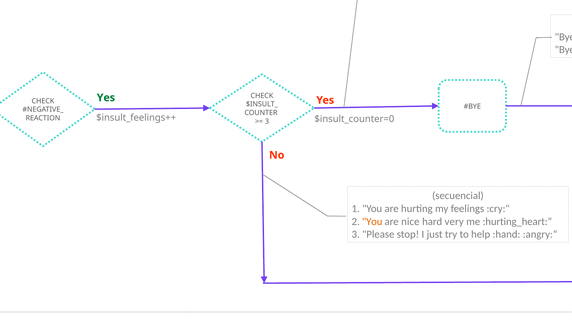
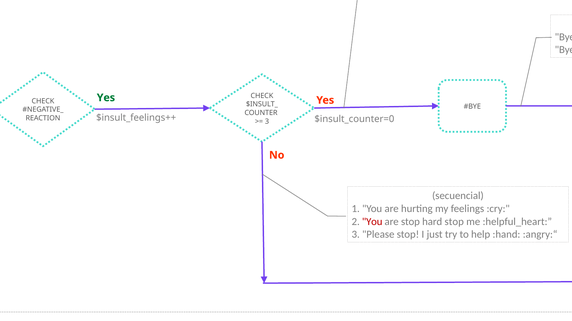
You colour: orange -> red (372, 222)
are nice: nice -> stop (410, 222)
hard very: very -> stop (454, 222)
:hurting_heart: :hurting_heart -> :helpful_heart (517, 222)
